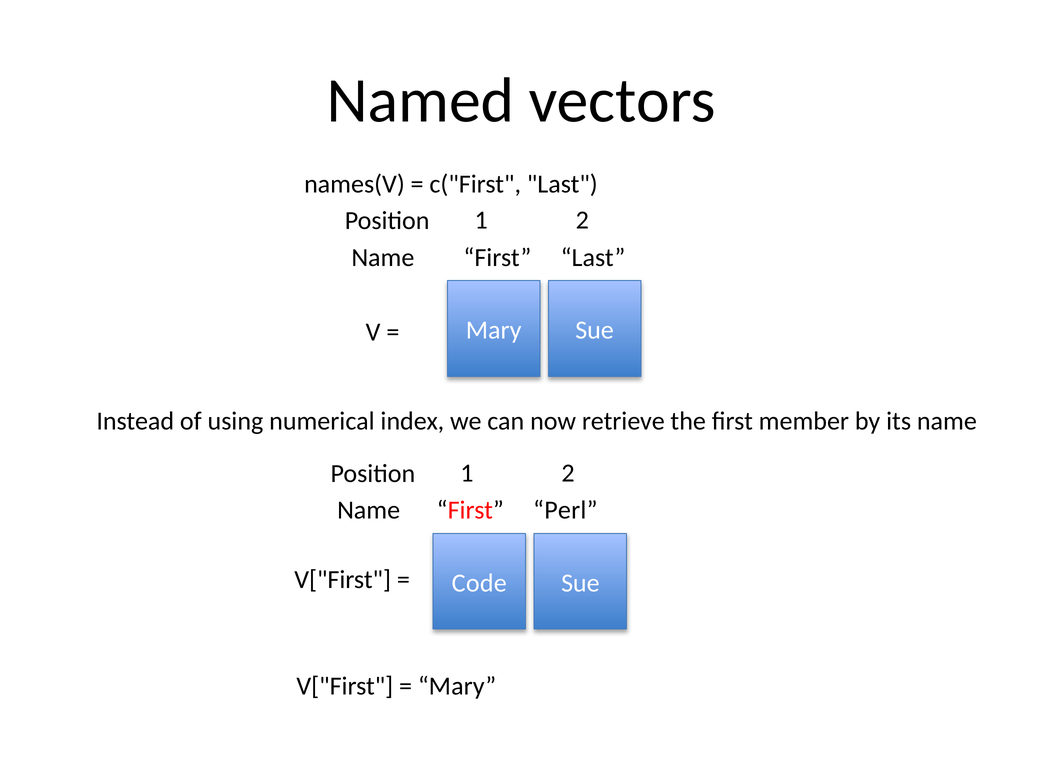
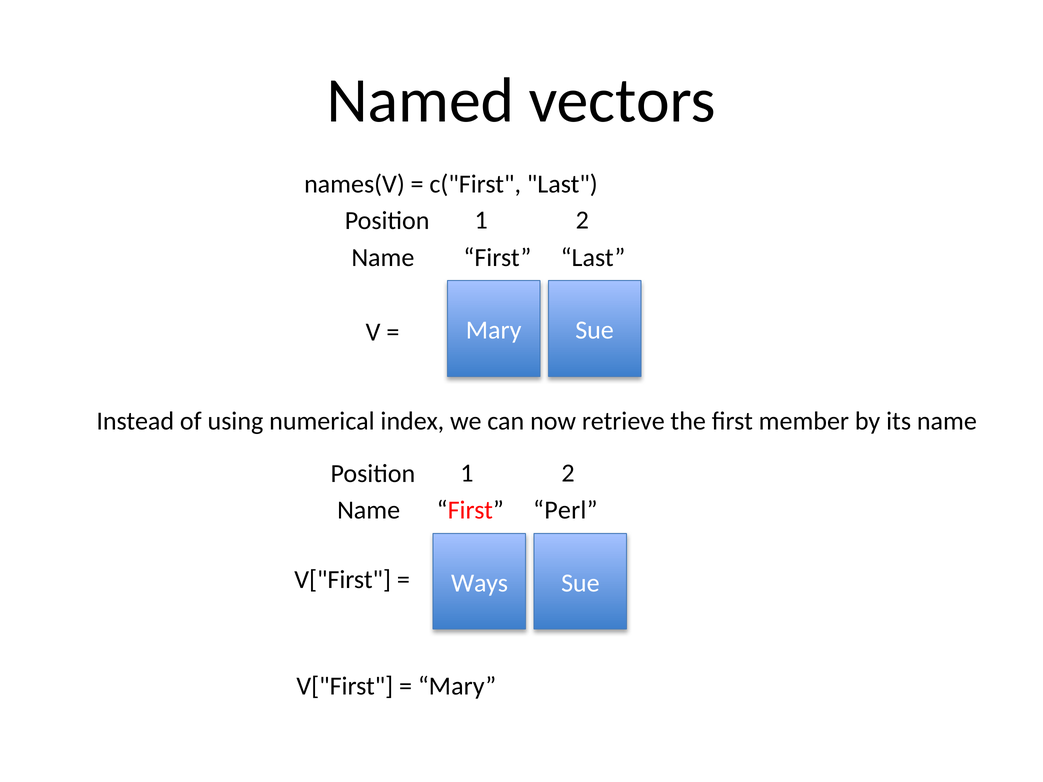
Code: Code -> Ways (480, 583)
